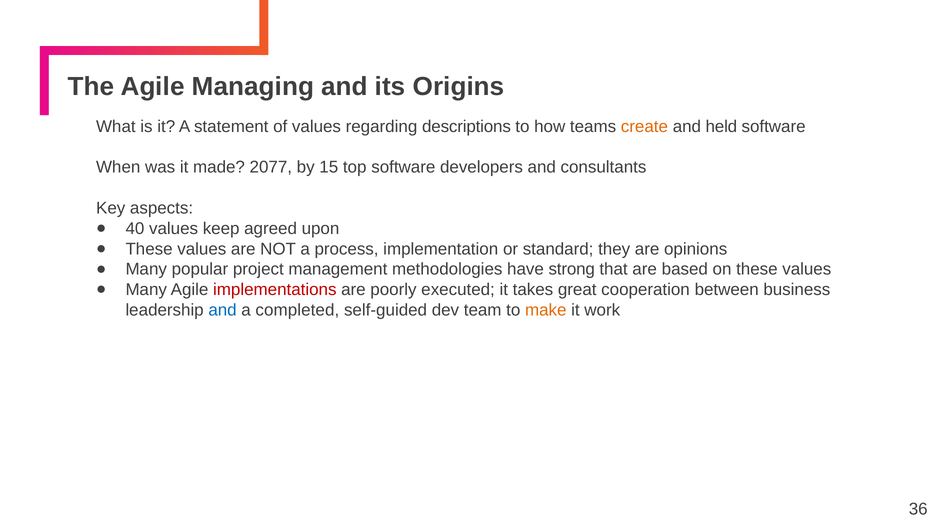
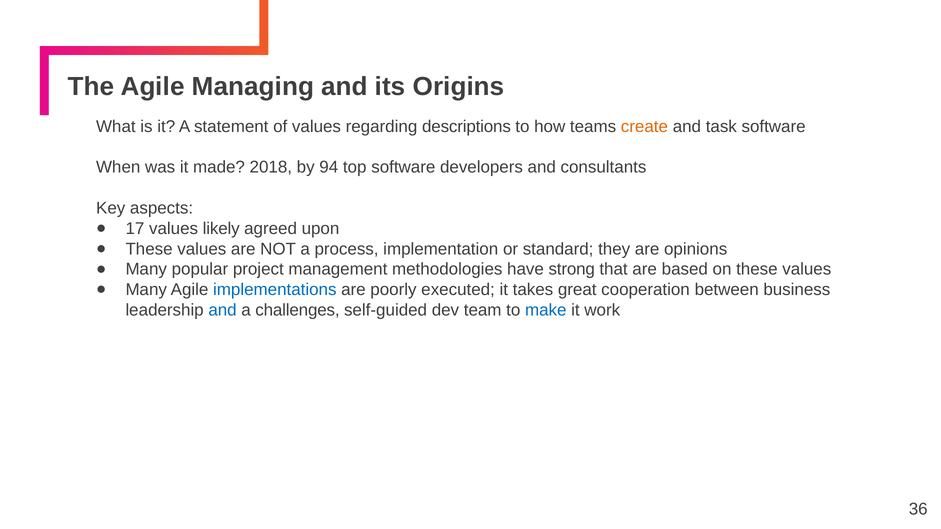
held: held -> task (721, 127)
2077: 2077 -> 2018 (271, 167)
15: 15 -> 94 (329, 167)
40: 40 -> 17 (135, 229)
keep: keep -> likely (221, 229)
implementations colour: red -> blue (275, 290)
completed: completed -> challenges (297, 310)
make colour: orange -> blue (546, 310)
